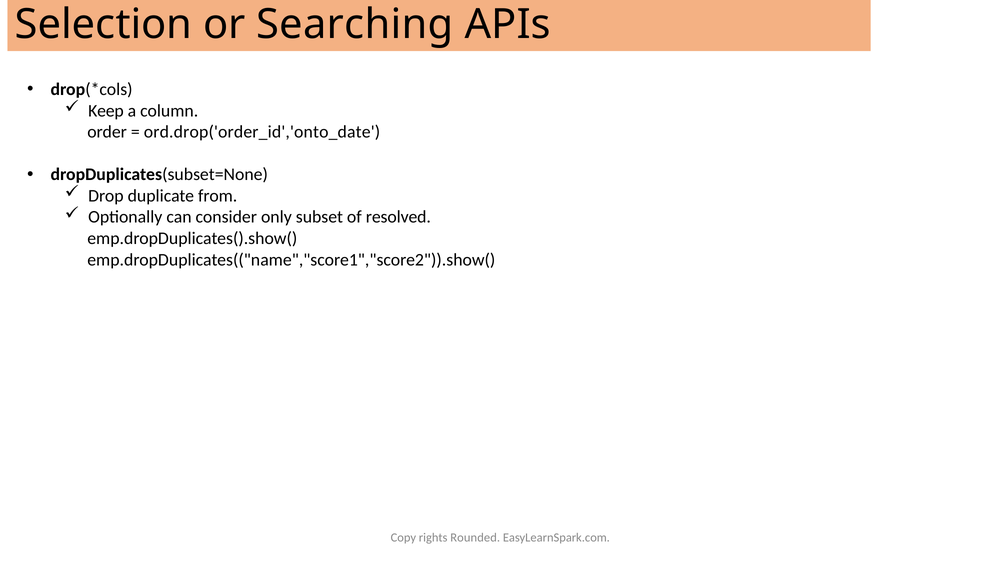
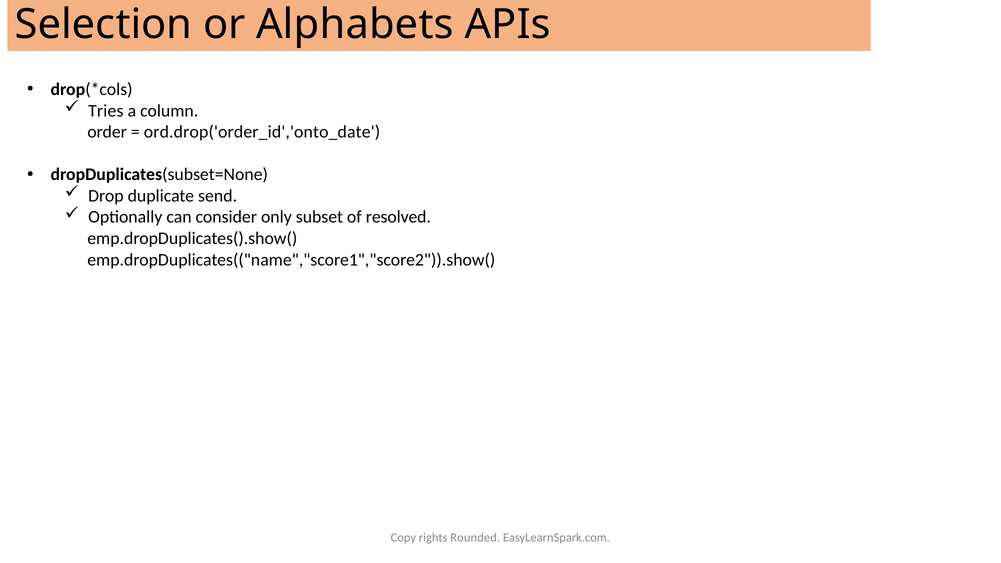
Searching: Searching -> Alphabets (355, 24)
Keep: Keep -> Tries (106, 111)
from: from -> send (218, 196)
